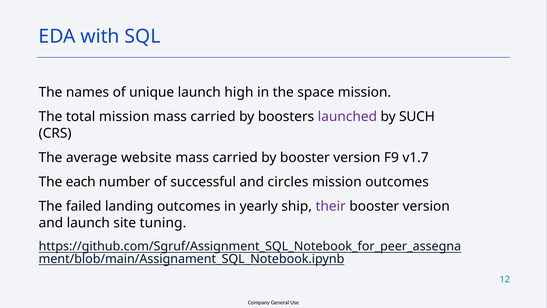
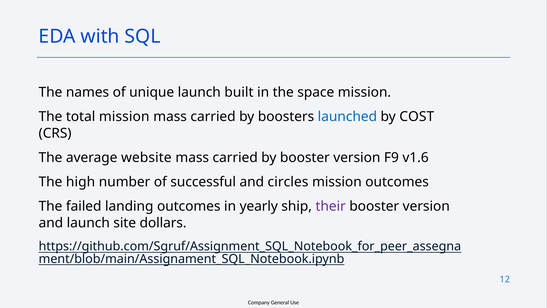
high: high -> built (239, 92)
launched colour: purple -> blue (347, 117)
SUCH: SUCH -> COST (417, 117)
v1.7: v1.7 -> v1.6 (416, 157)
each: each -> high (81, 182)
tuning: tuning -> dollars (163, 223)
